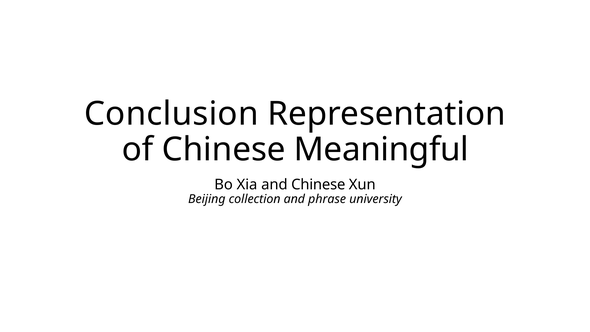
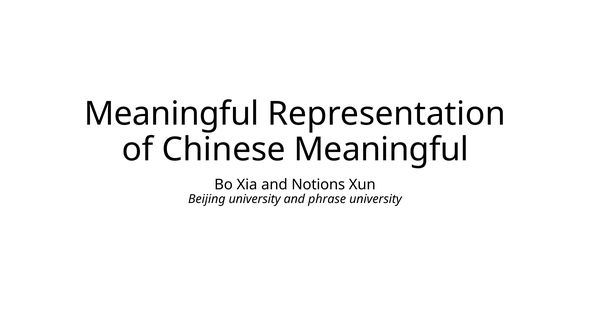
Conclusion: Conclusion -> Meaningful (172, 114)
and Chinese: Chinese -> Notions (318, 184)
Beijing collection: collection -> university (255, 199)
